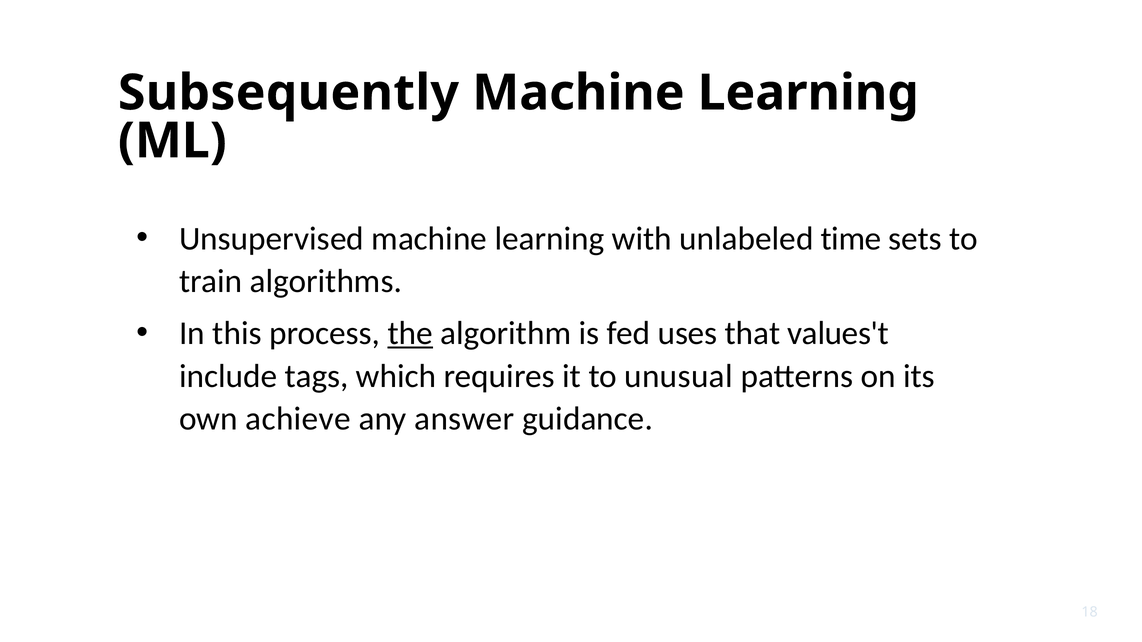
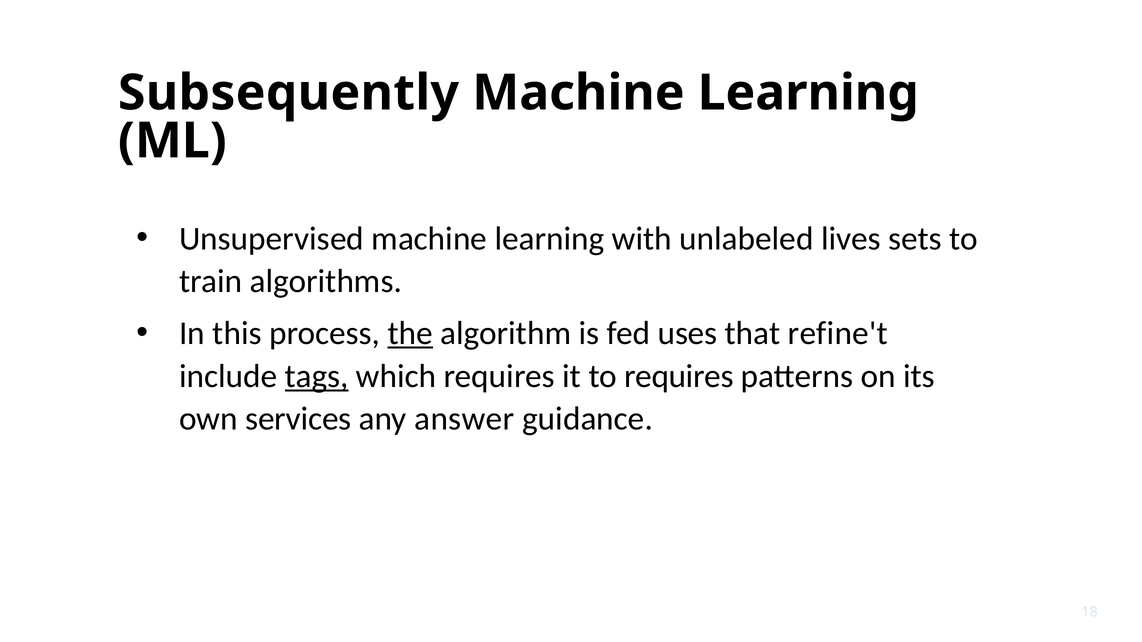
time: time -> lives (851, 239)
values't: values't -> refine't (838, 334)
tags underline: none -> present (317, 376)
to unusual: unusual -> requires (679, 376)
achieve: achieve -> services (298, 419)
